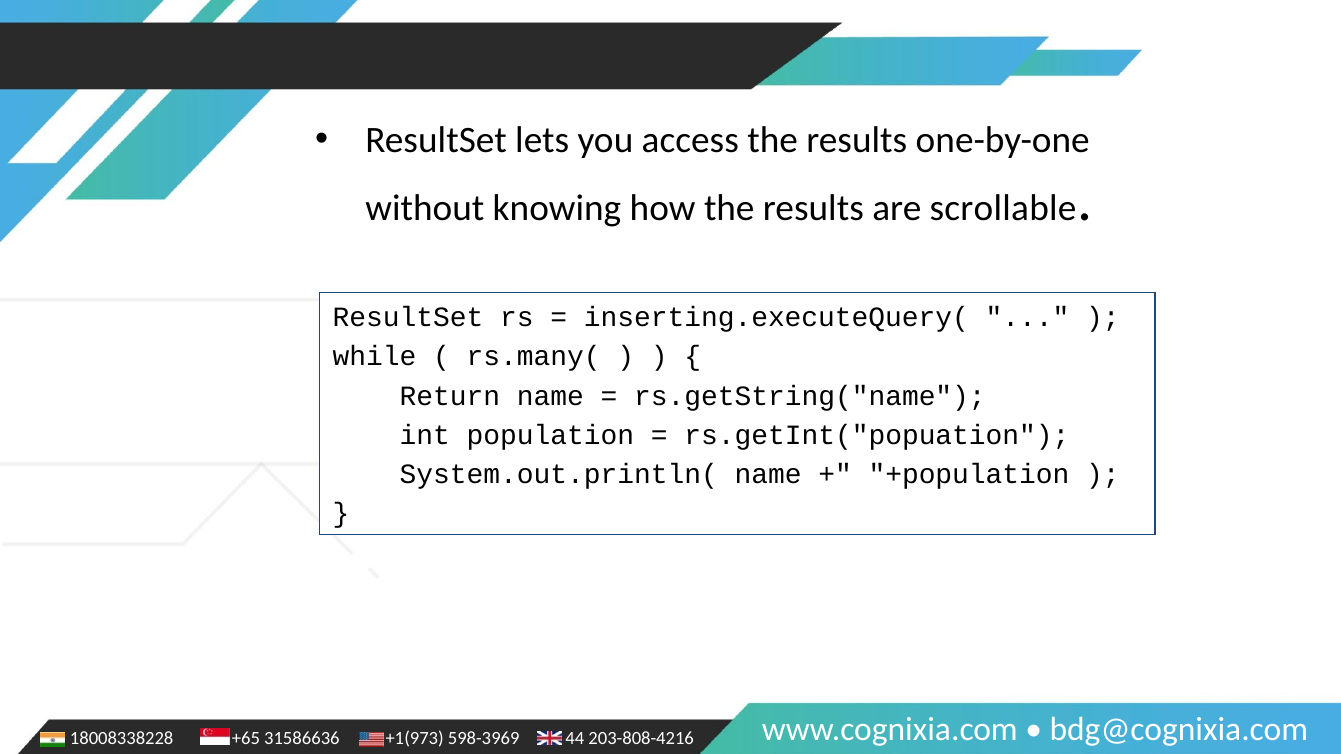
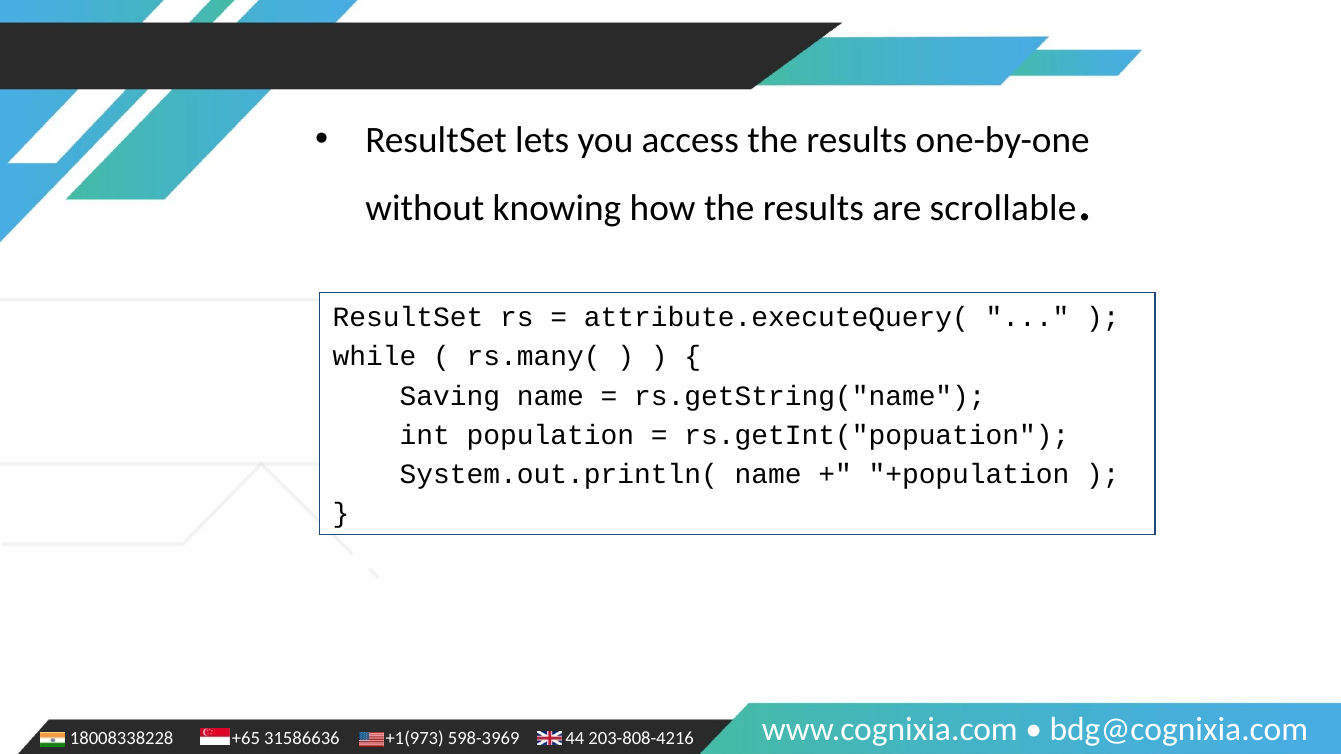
inserting.executeQuery(: inserting.executeQuery( -> attribute.executeQuery( (776, 318)
Return: Return -> Saving (450, 396)
